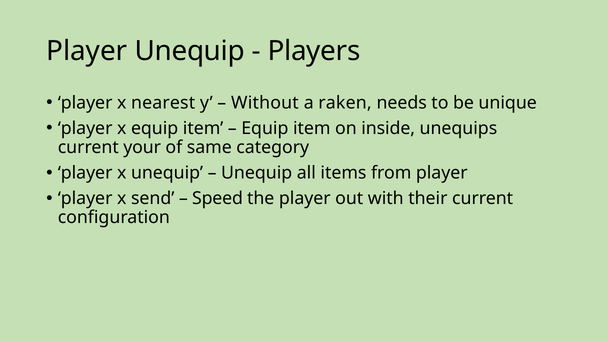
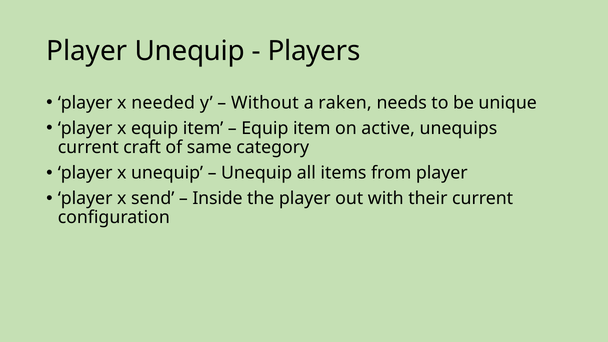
nearest: nearest -> needed (163, 103)
inside: inside -> active (388, 128)
your: your -> craft (142, 147)
Speed: Speed -> Inside (217, 198)
